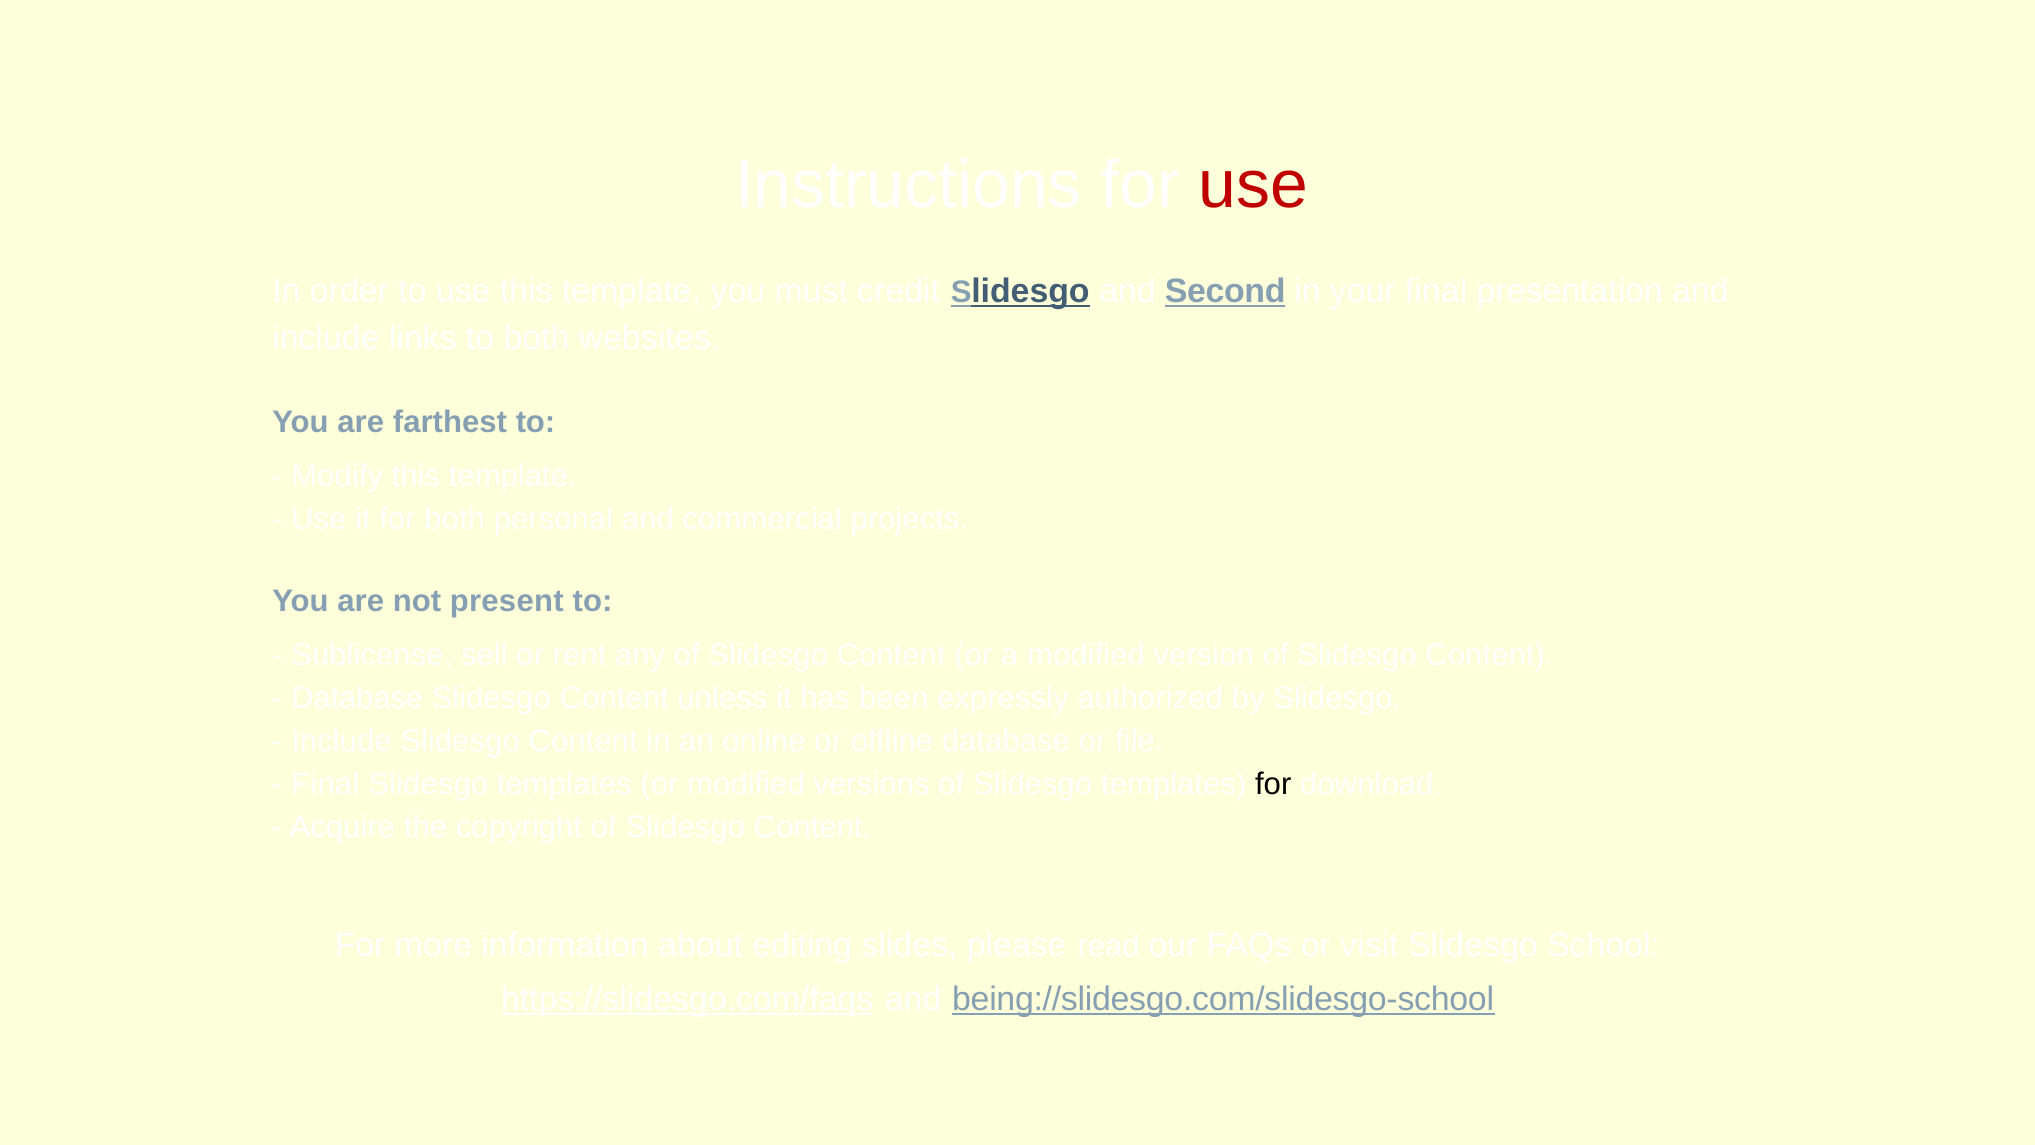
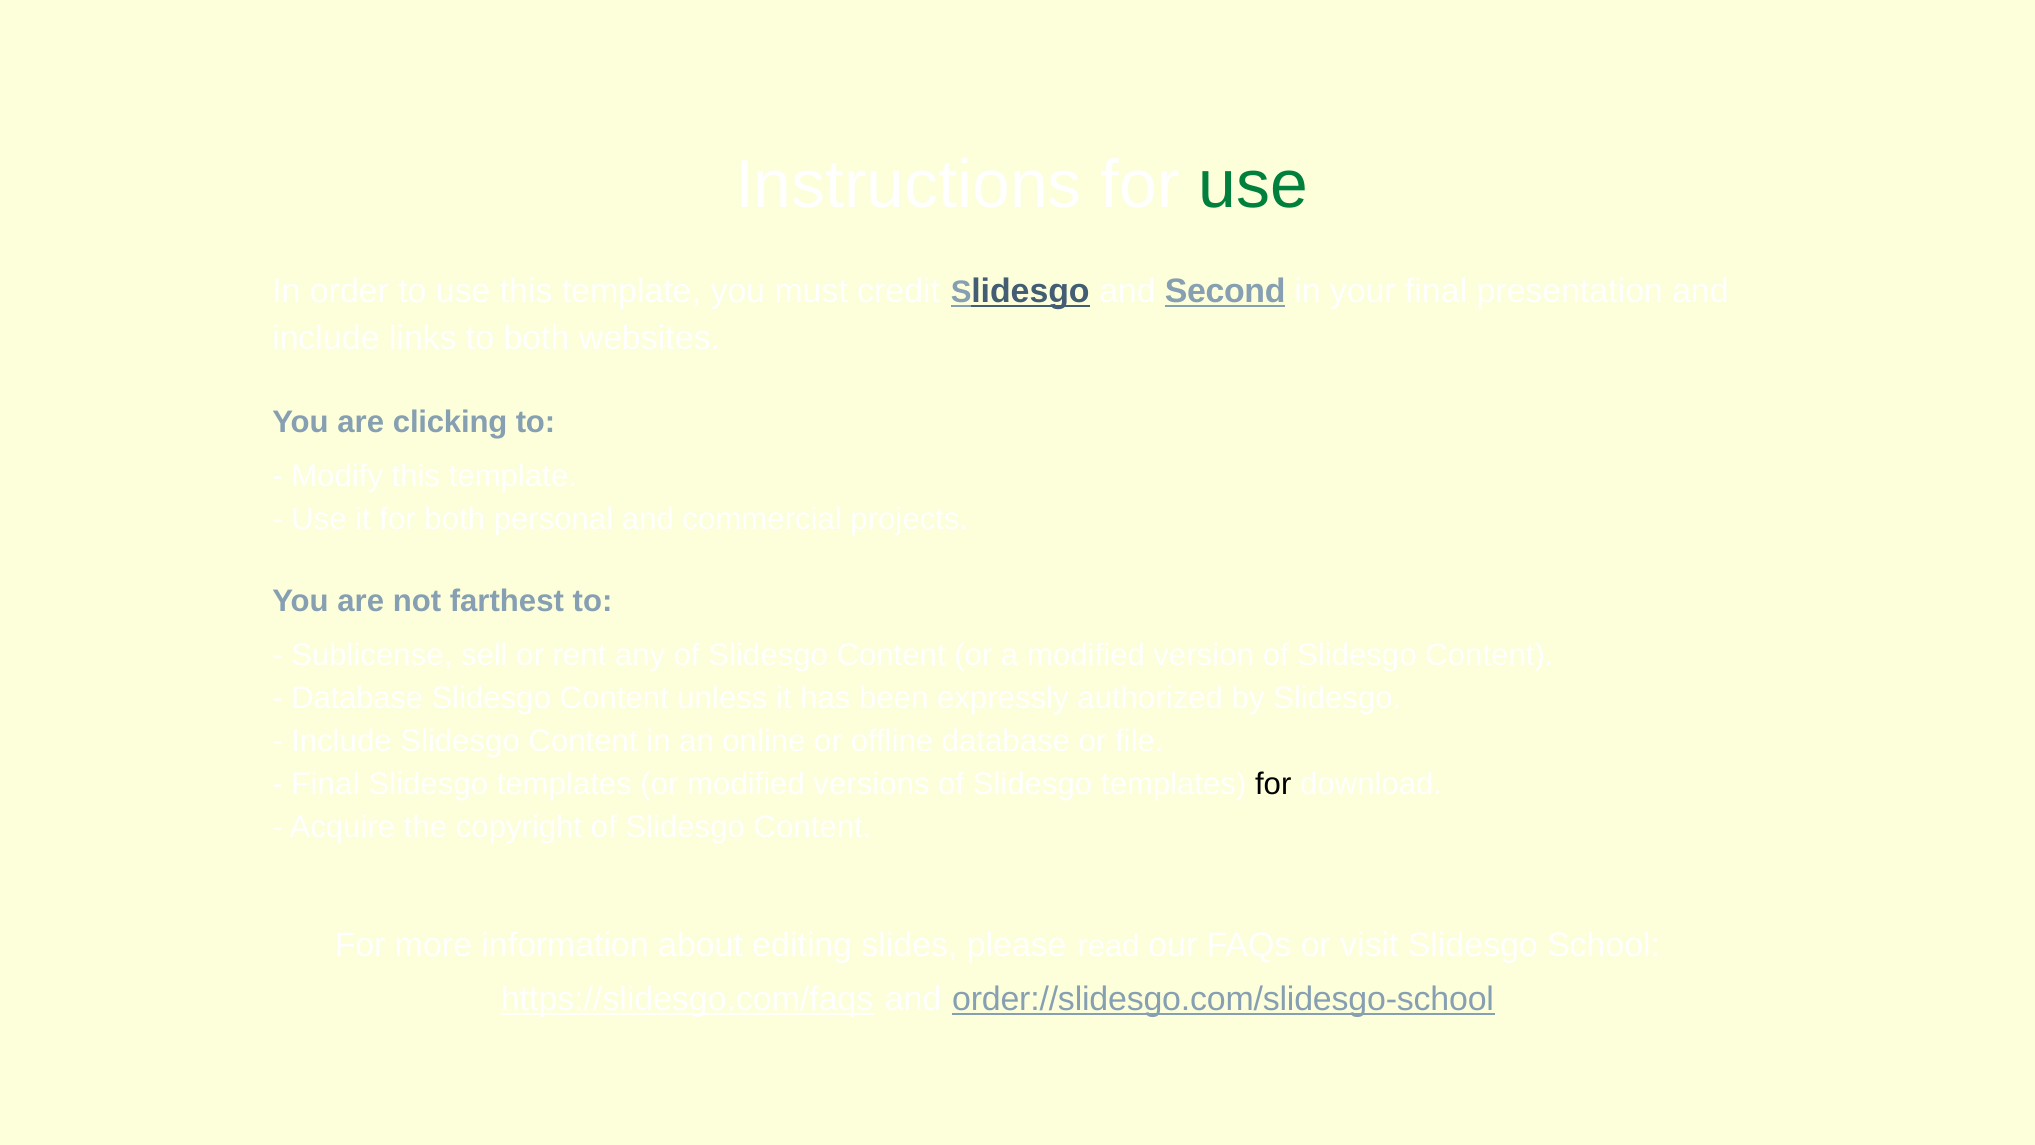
use colour: red -> green (1253, 185)
farthest: farthest -> clicking (450, 422)
present: present -> farthest (507, 601)
being://slidesgo.com/slidesgo-school: being://slidesgo.com/slidesgo-school -> order://slidesgo.com/slidesgo-school (1223, 999)
